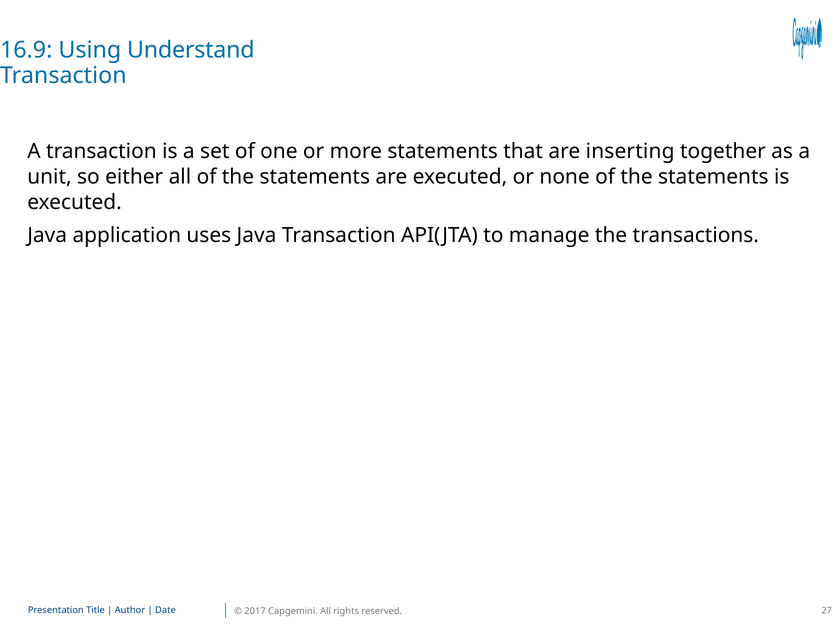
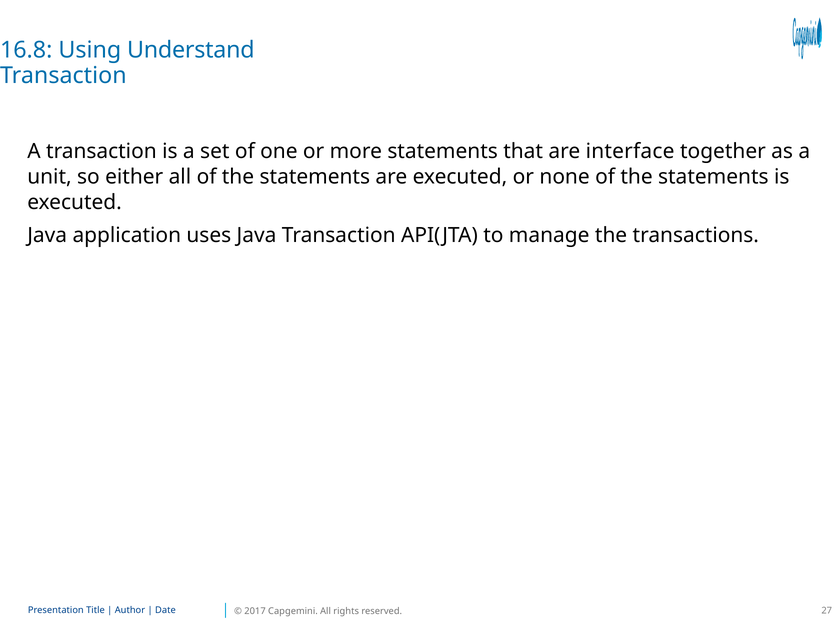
16.9: 16.9 -> 16.8 (26, 50)
inserting: inserting -> interface (630, 151)
